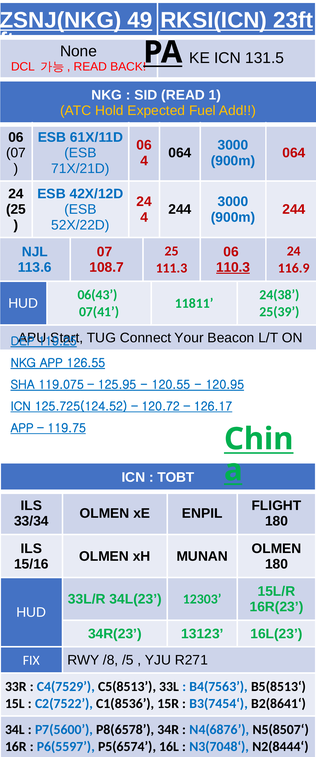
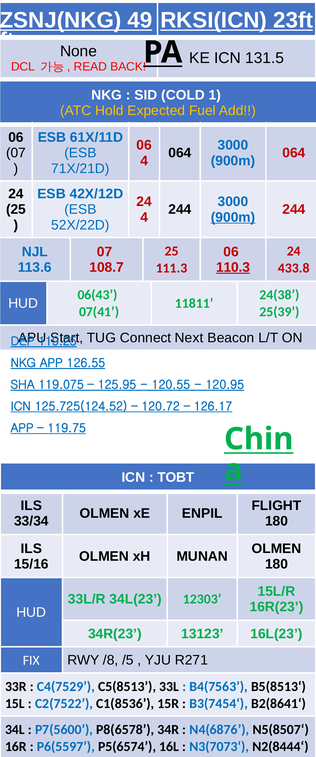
SID READ: READ -> COLD (183, 95)
900m underline: none -> present (233, 217)
116.9: 116.9 -> 433.8 (294, 268)
Your: Your -> Next (189, 337)
N3(7048‘: N3(7048‘ -> N3(7073‘ (219, 746)
